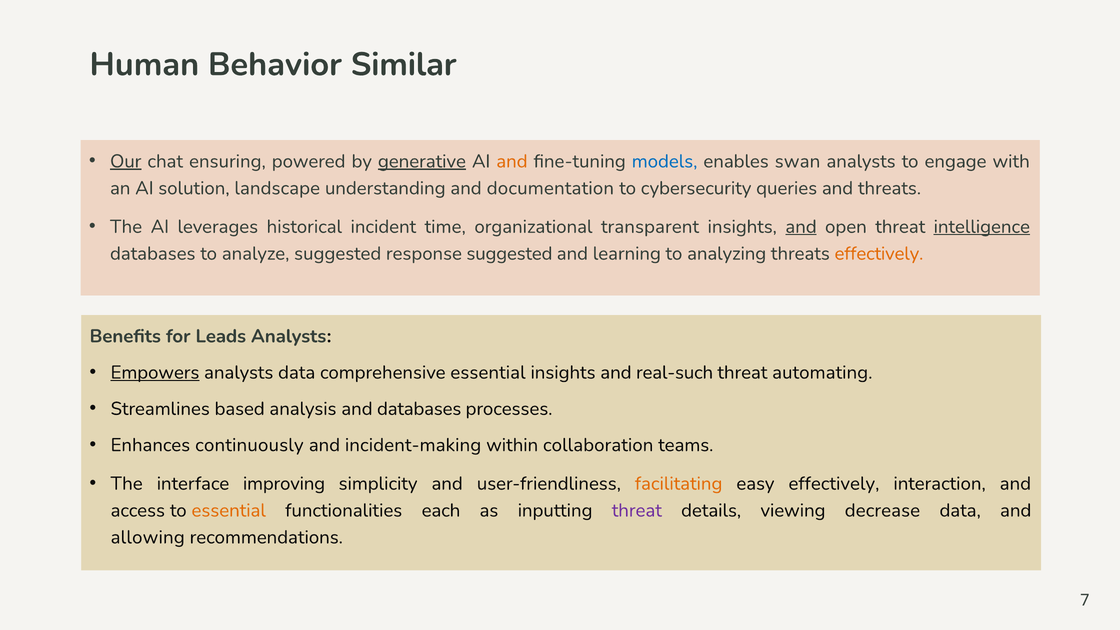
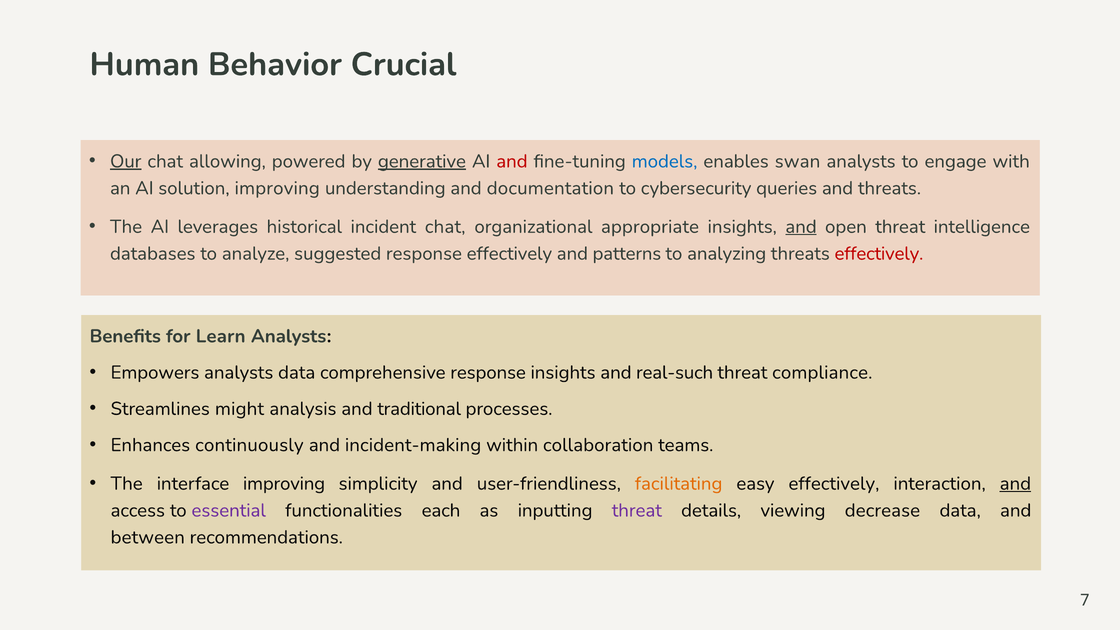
Similar: Similar -> Crucial (404, 64)
ensuring: ensuring -> allowing (227, 161)
and colour: orange -> red (512, 161)
solution landscape: landscape -> improving (277, 188)
incident time: time -> chat (445, 227)
transparent: transparent -> appropriate (650, 227)
intelligence underline: present -> none (982, 227)
response suggested: suggested -> effectively (509, 254)
learning: learning -> patterns (627, 254)
effectively colour: orange -> red (879, 254)
Leads: Leads -> Learn (221, 336)
Empowers underline: present -> none (155, 372)
comprehensive essential: essential -> response (488, 372)
automating: automating -> compliance (822, 372)
based: based -> might (239, 409)
and databases: databases -> traditional (419, 409)
and underline: none -> present (1015, 484)
essential colour: orange -> purple (229, 510)
allowing: allowing -> between (148, 537)
